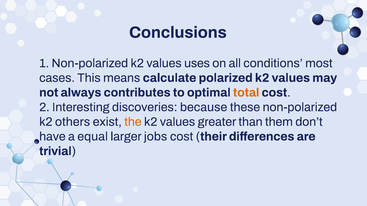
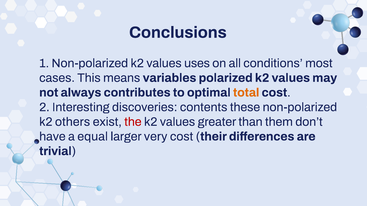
calculate: calculate -> variables (170, 78)
because: because -> contents (204, 107)
the colour: orange -> red (133, 122)
jobs: jobs -> very (156, 137)
